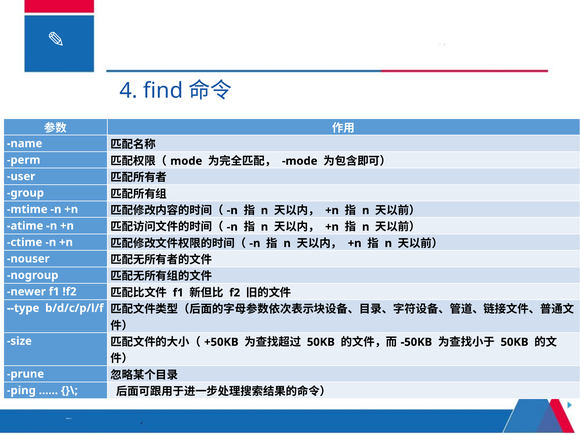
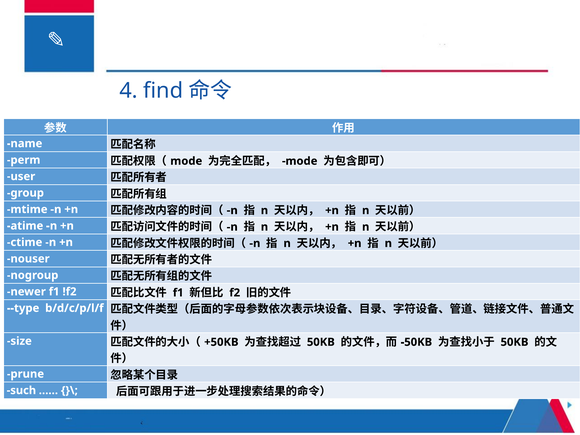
ping: ping -> such (21, 390)
